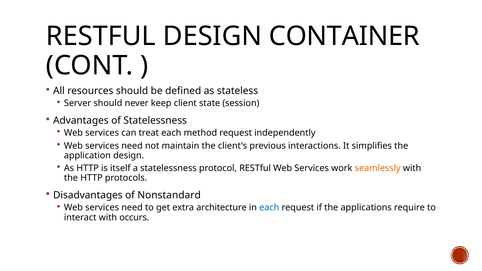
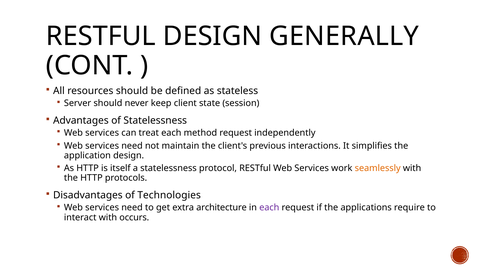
CONTAINER: CONTAINER -> GENERALLY (344, 36)
Nonstandard: Nonstandard -> Technologies (169, 195)
each colour: blue -> purple (269, 208)
